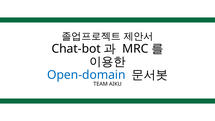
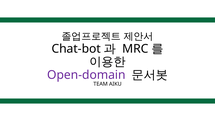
Open-domain colour: blue -> purple (86, 75)
